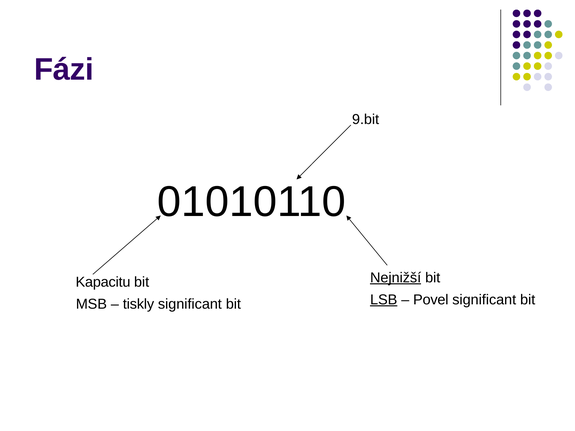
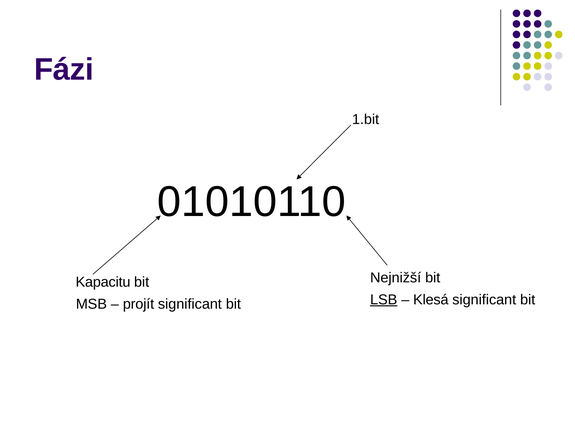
9.bit: 9.bit -> 1.bit (366, 119)
Nejnižší underline: present -> none (396, 278)
Povel: Povel -> Klesá (431, 300)
tiskly: tiskly -> projít (139, 304)
